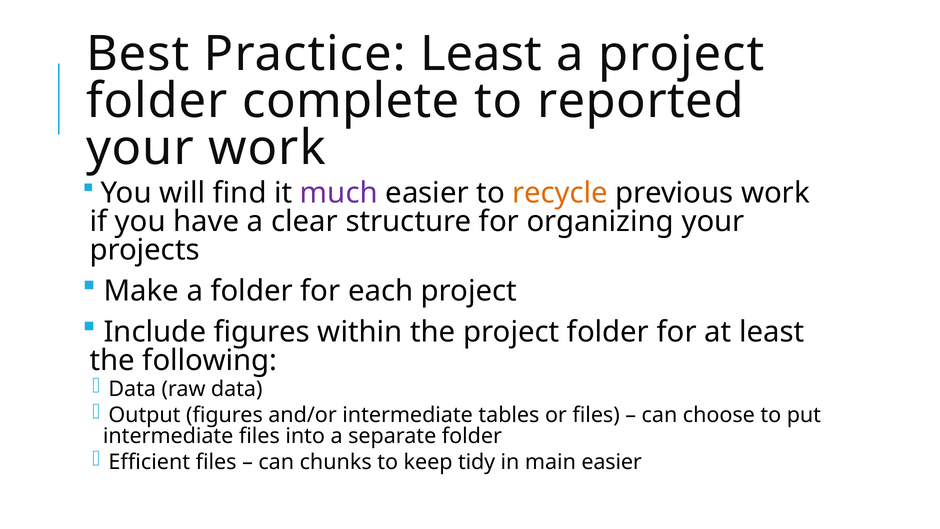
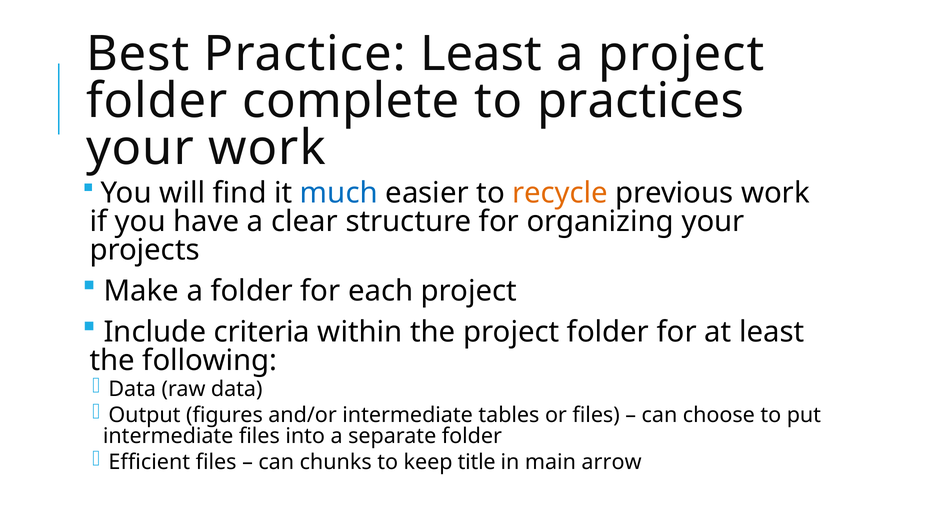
reported: reported -> practices (641, 101)
much colour: purple -> blue (339, 193)
Include figures: figures -> criteria (262, 332)
tidy: tidy -> title (477, 462)
main easier: easier -> arrow (612, 462)
